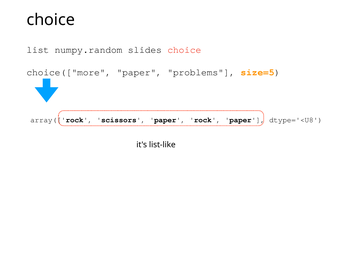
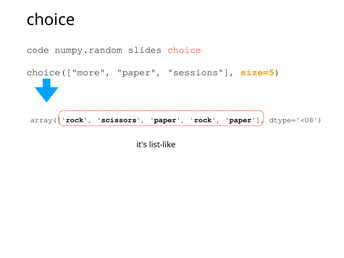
list: list -> code (38, 50)
problems: problems -> sessions (201, 72)
